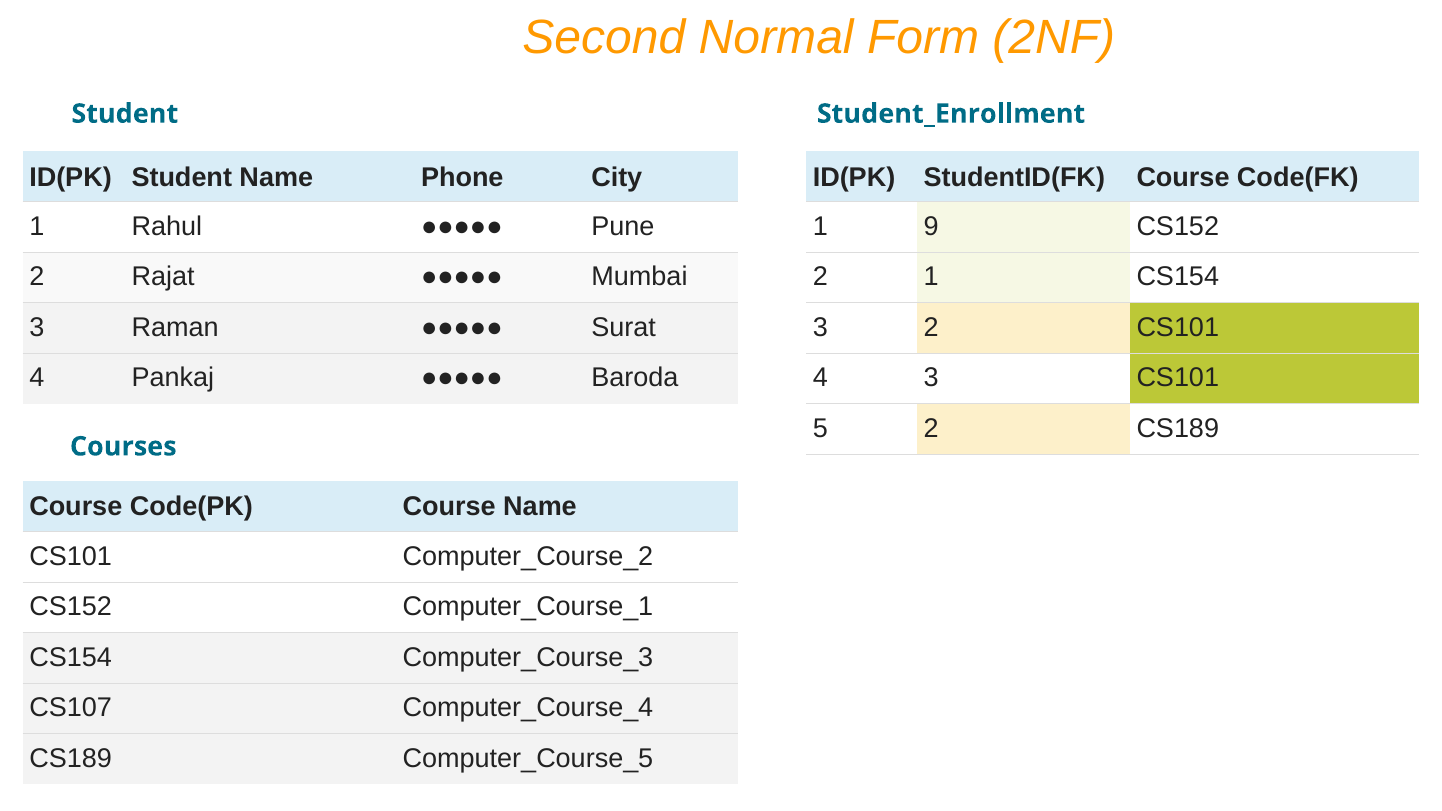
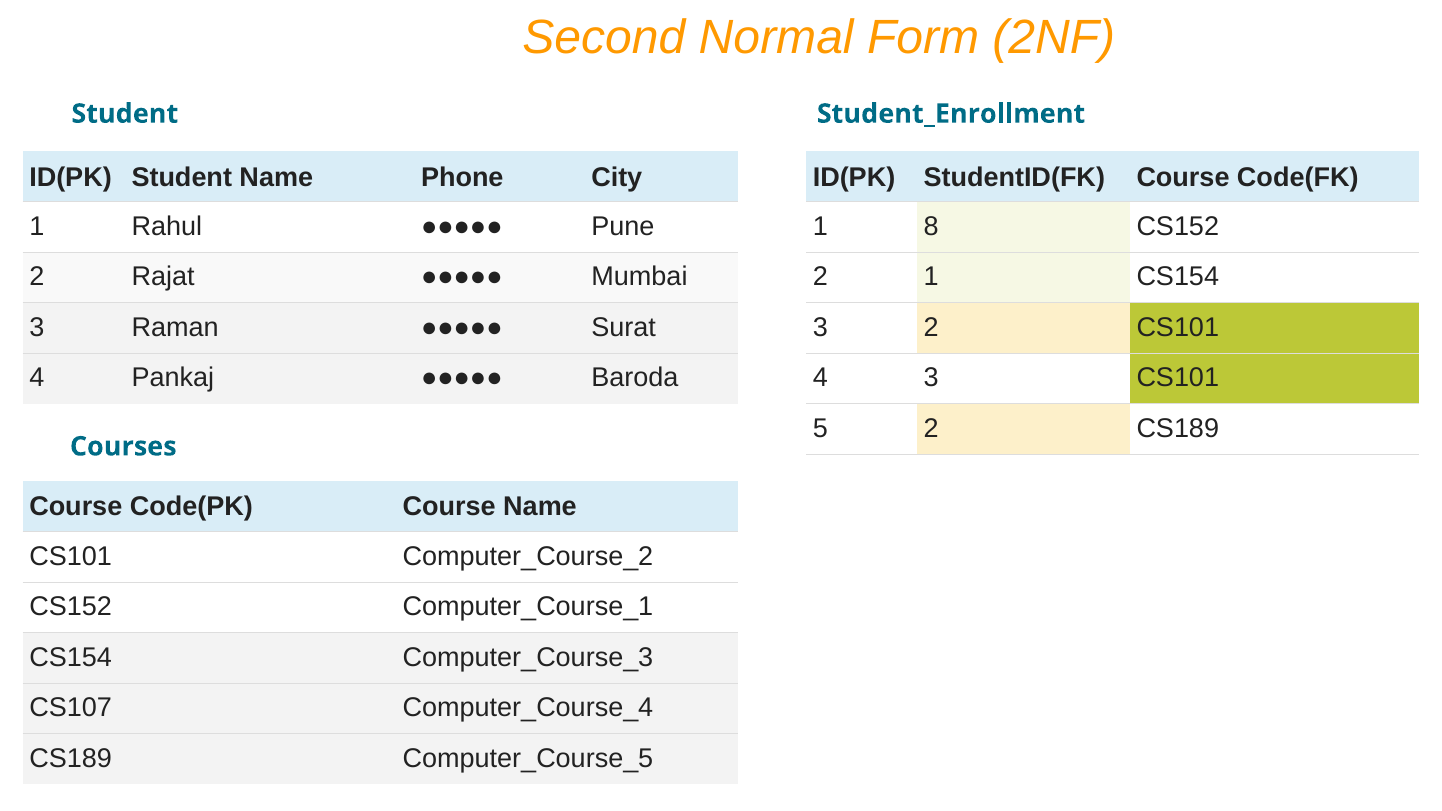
9: 9 -> 8 (931, 227)
